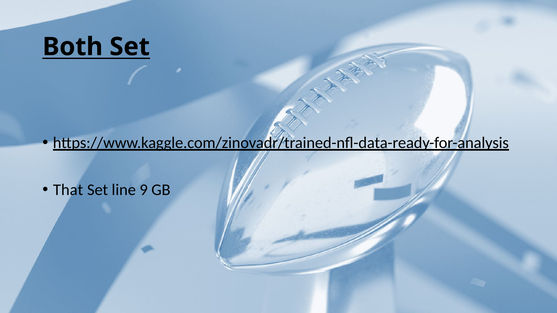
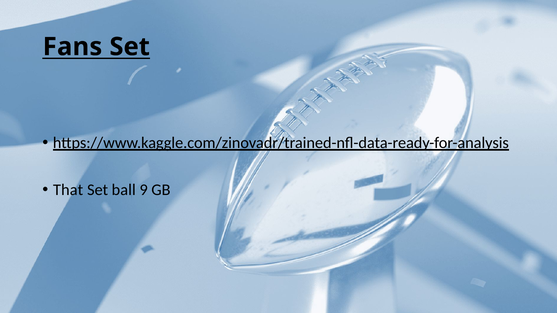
Both: Both -> Fans (72, 47)
line: line -> ball (124, 190)
